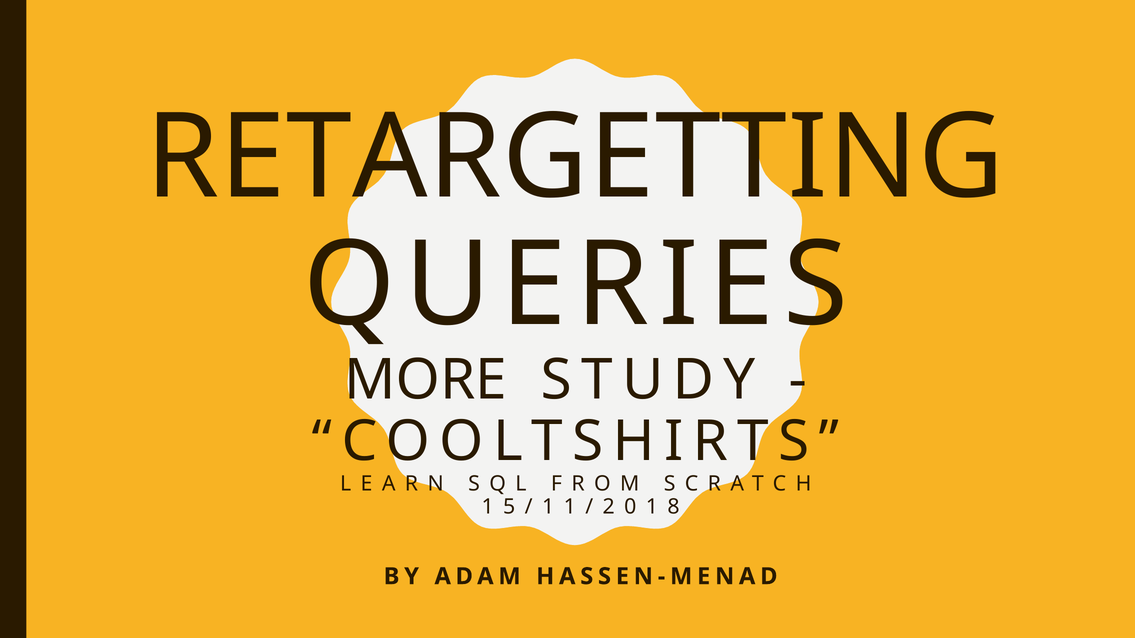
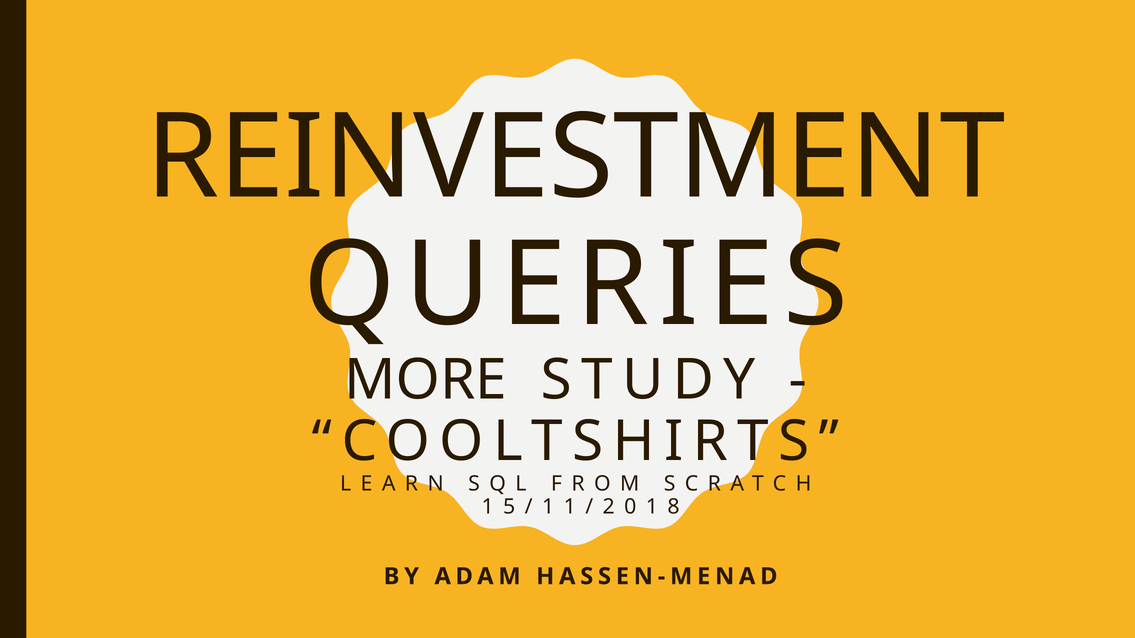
RETARGETTING: RETARGETTING -> REINVESTMENT (576, 158)
